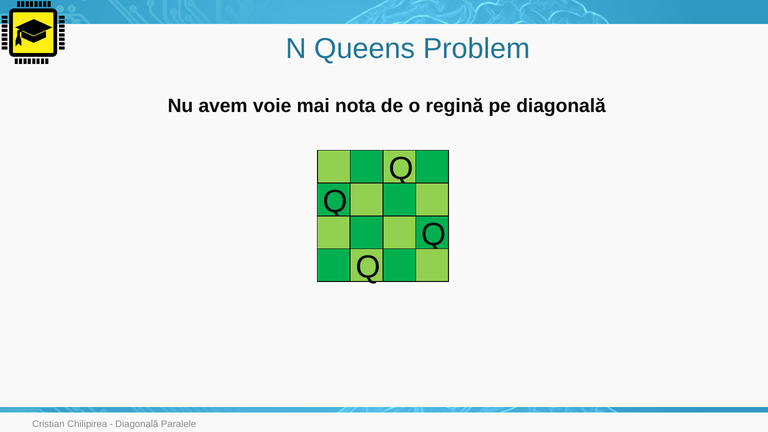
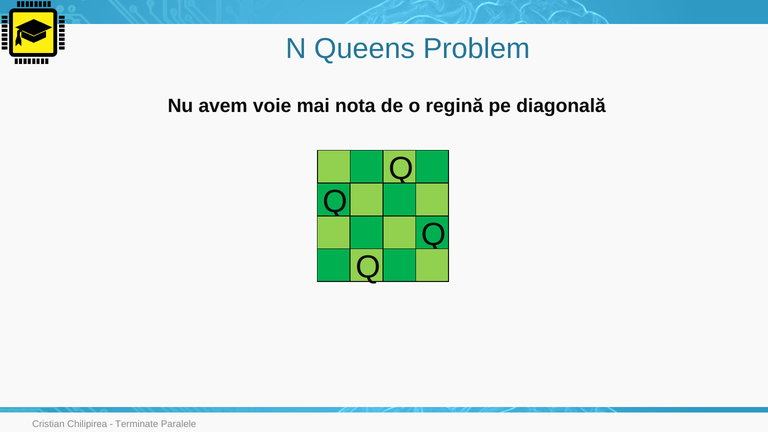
Diagonală: Diagonală -> Terminate (137, 424)
